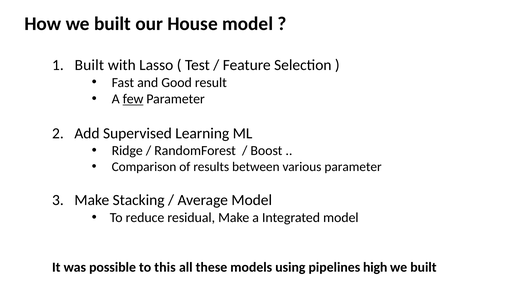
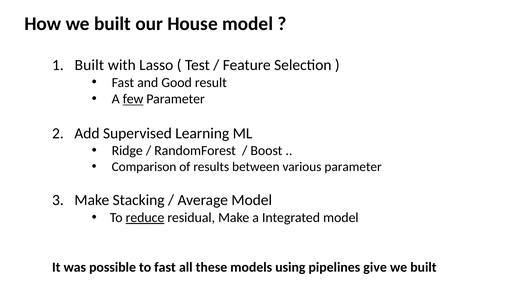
reduce underline: none -> present (145, 218)
to this: this -> fast (165, 267)
high: high -> give (375, 267)
